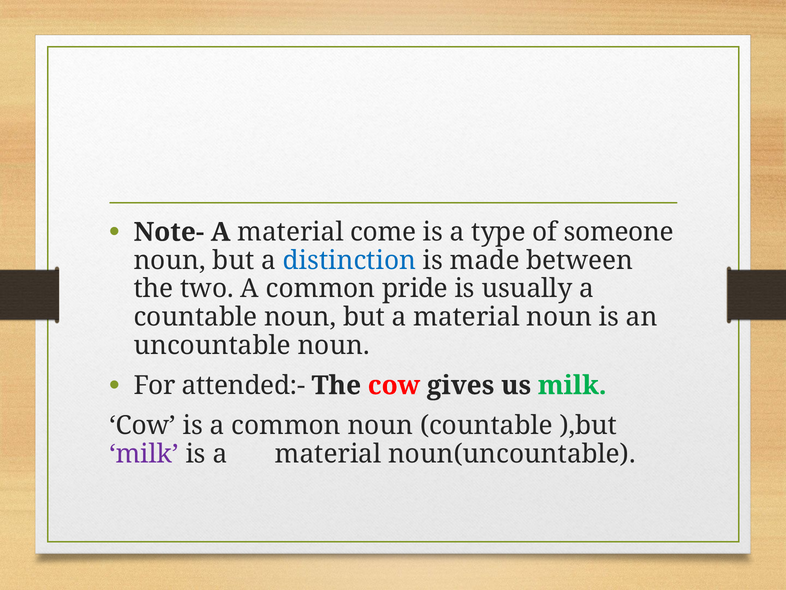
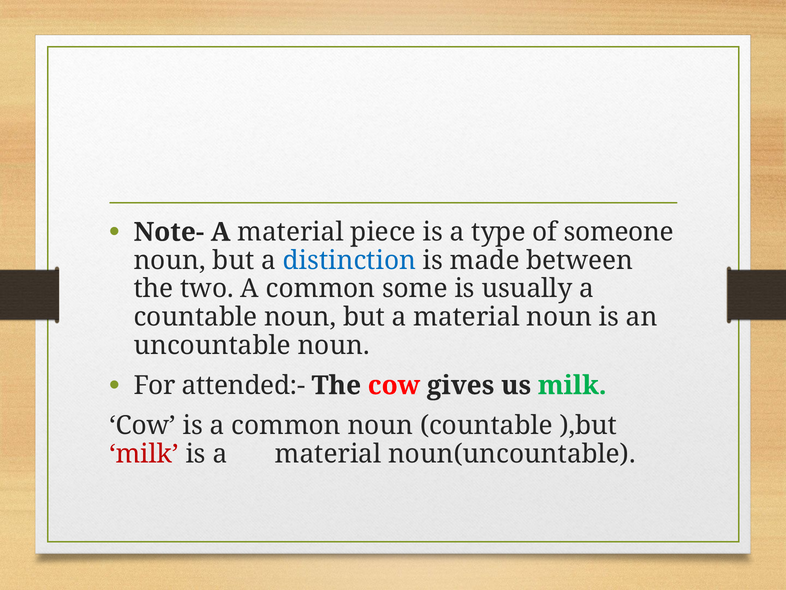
come: come -> piece (383, 232)
pride: pride -> some (415, 289)
milk colour: purple -> red (144, 454)
